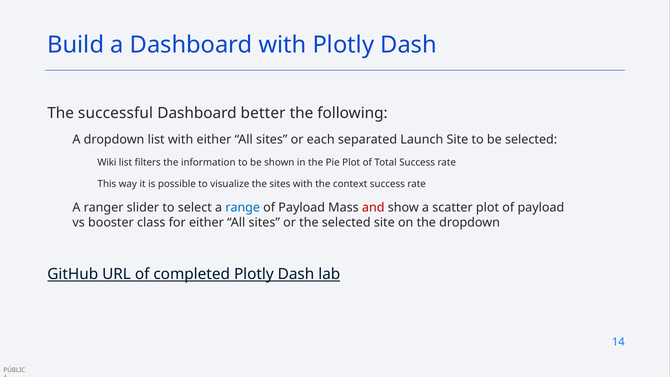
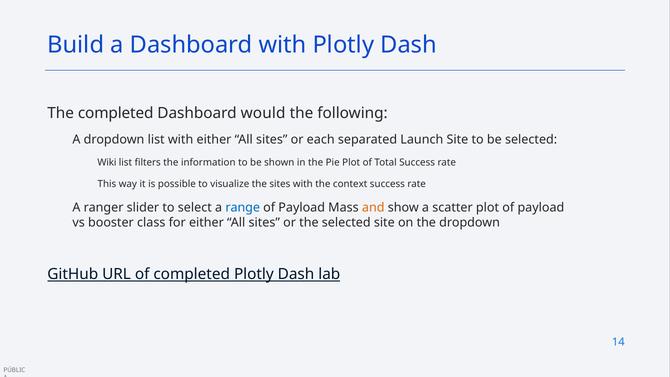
The successful: successful -> completed (116, 113)
better: better -> would (263, 113)
and colour: red -> orange (373, 207)
